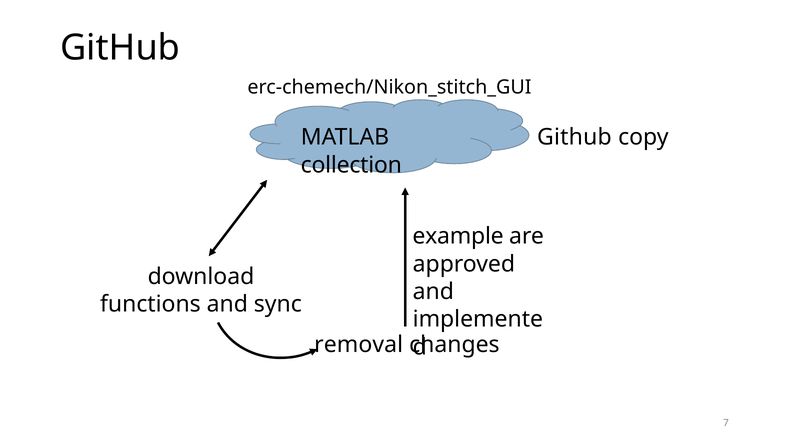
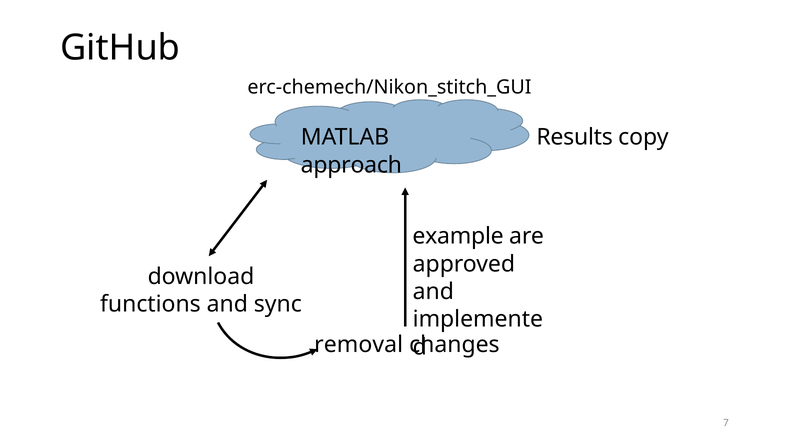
Github: Github -> Results (575, 137)
collection: collection -> approach (351, 165)
